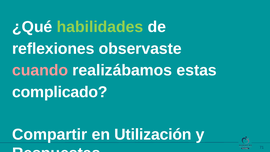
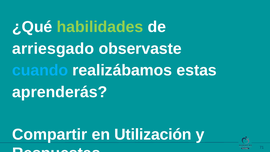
reflexiones: reflexiones -> arriesgado (53, 49)
cuando colour: pink -> light blue (40, 70)
complicado: complicado -> aprenderás (60, 92)
